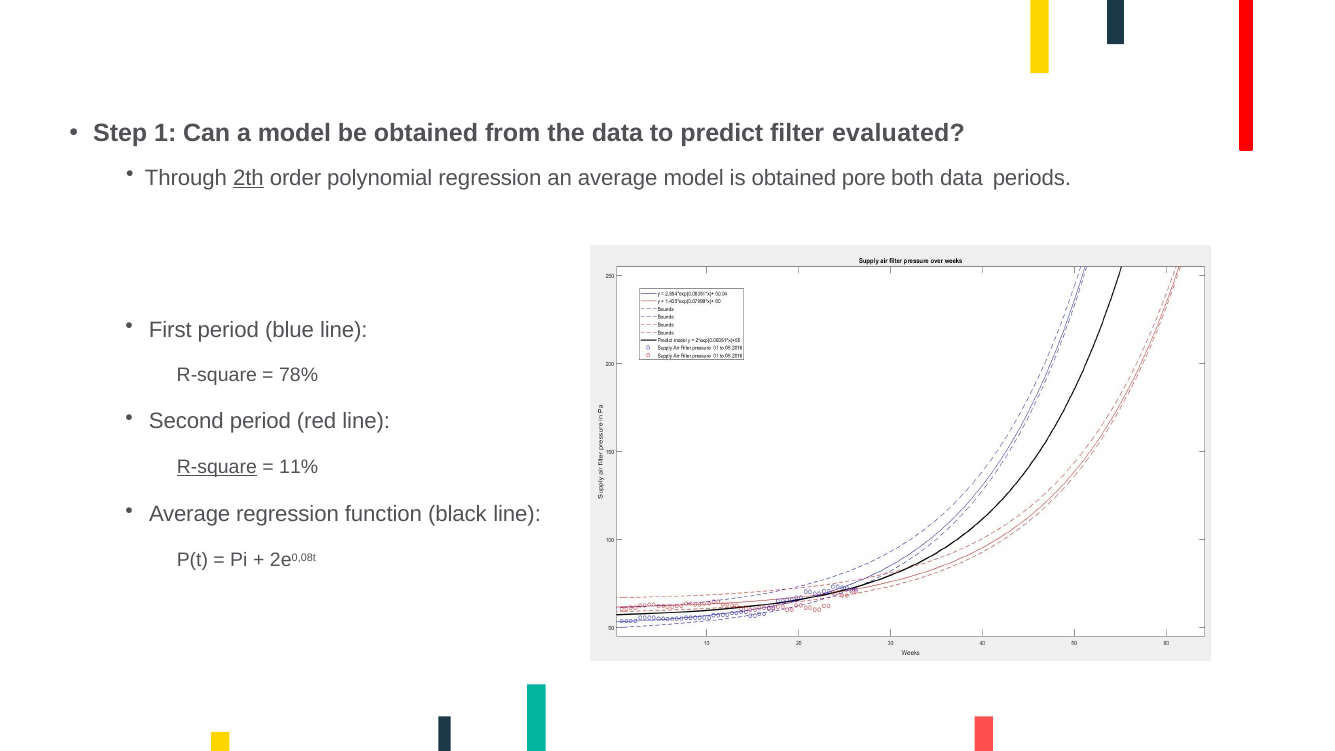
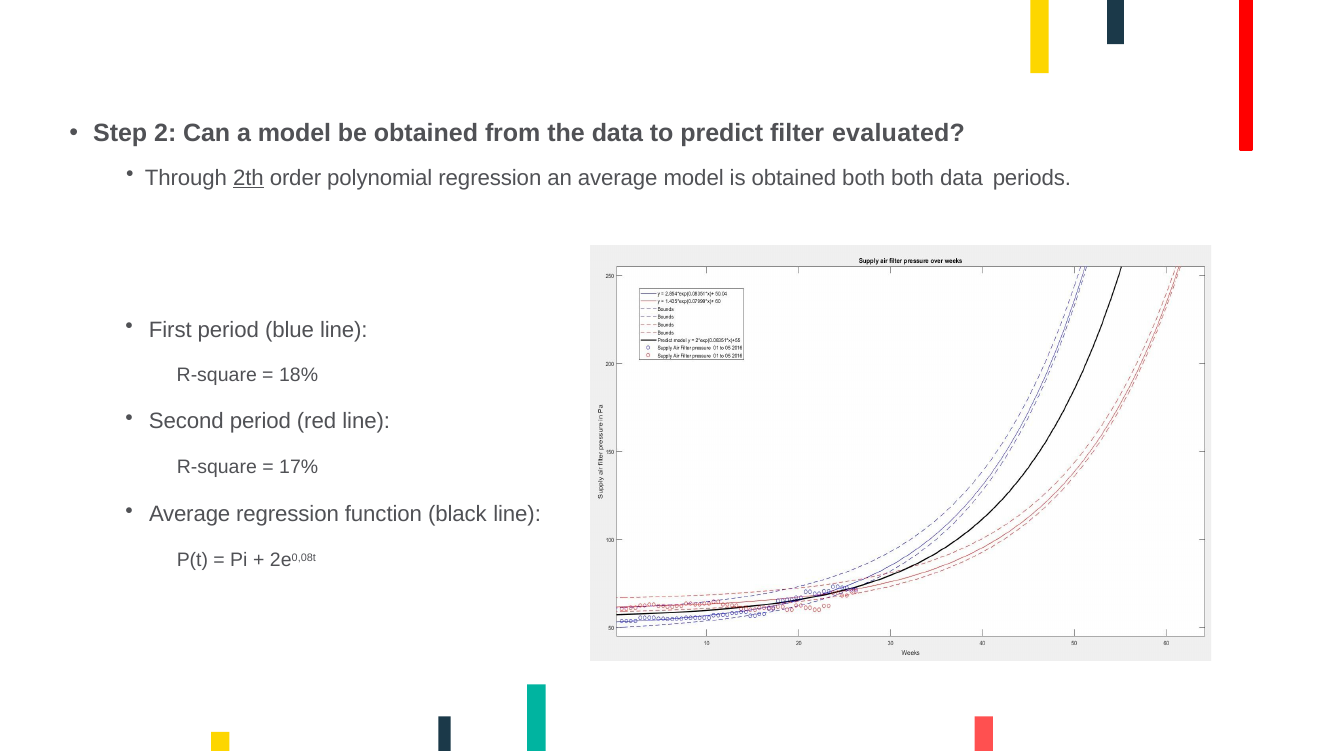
1: 1 -> 2 (165, 133)
obtained pore: pore -> both (864, 178)
78%: 78% -> 18% (299, 375)
R-square underline: present -> none (217, 467)
11%: 11% -> 17% (299, 467)
